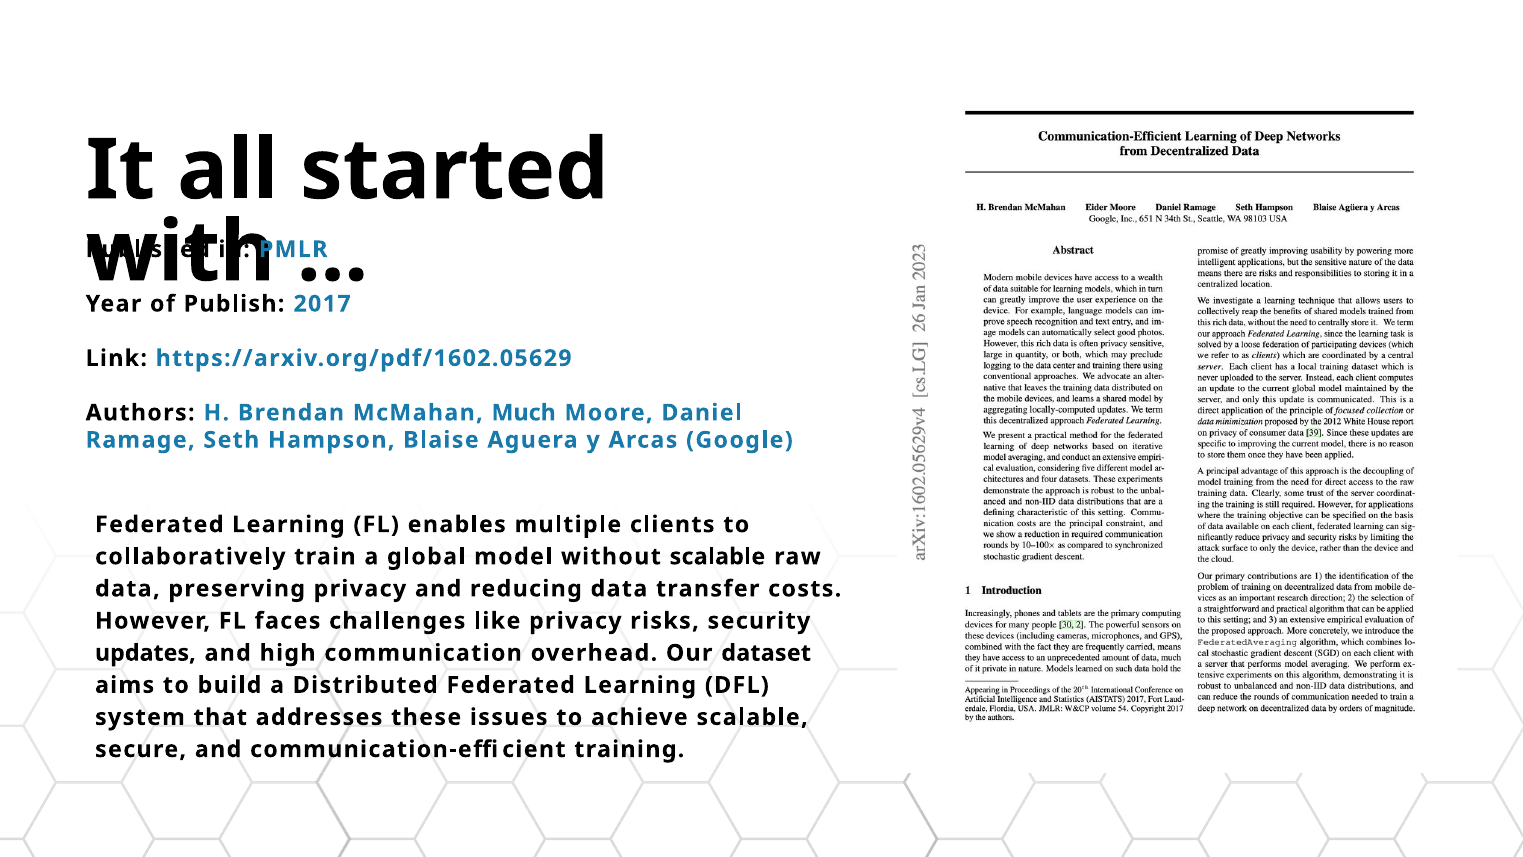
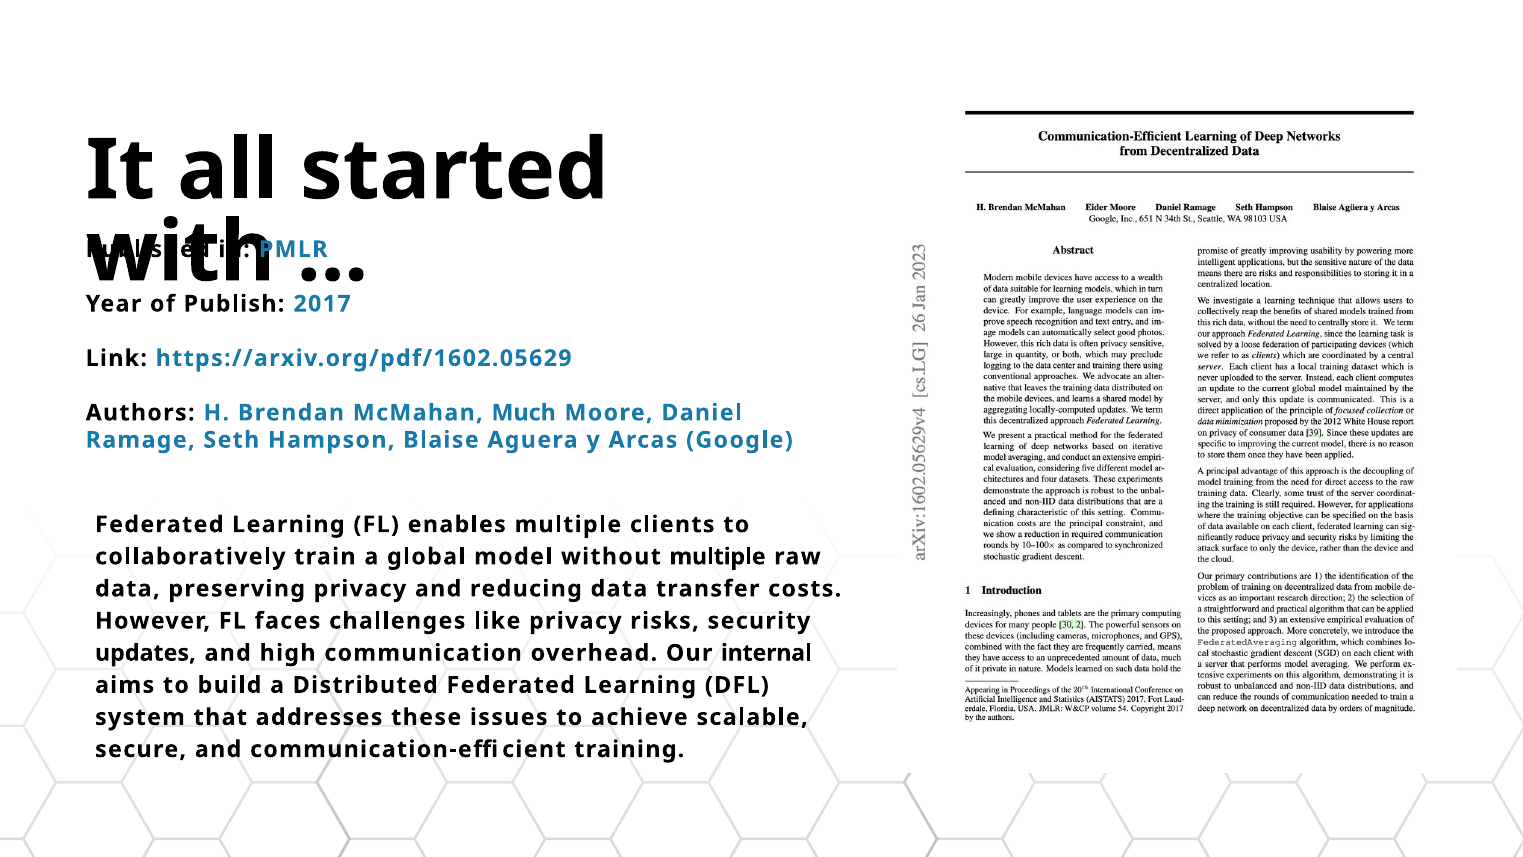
without scalable: scalable -> multiple (718, 556)
dataset: dataset -> internal (766, 653)
